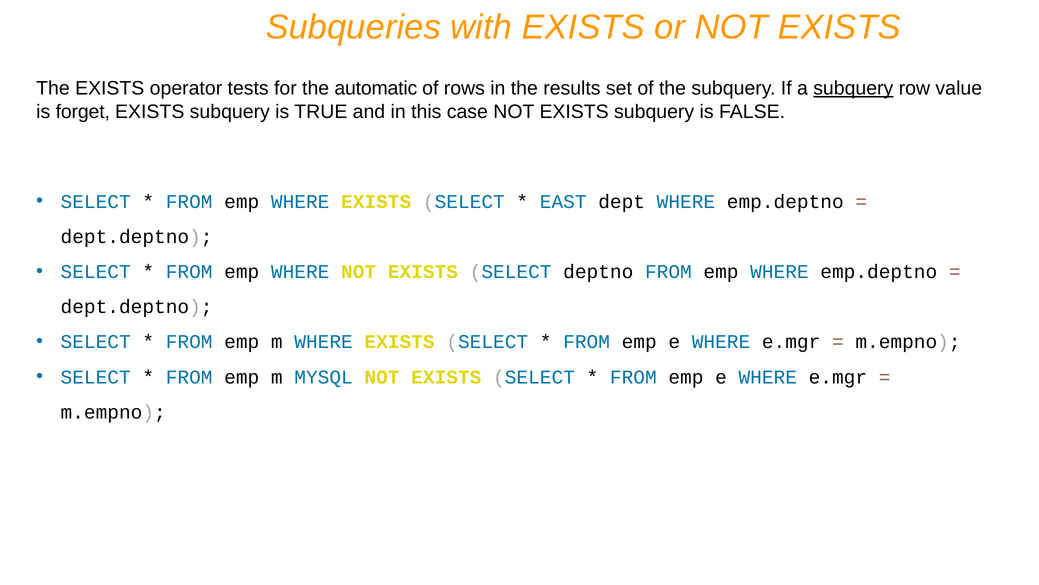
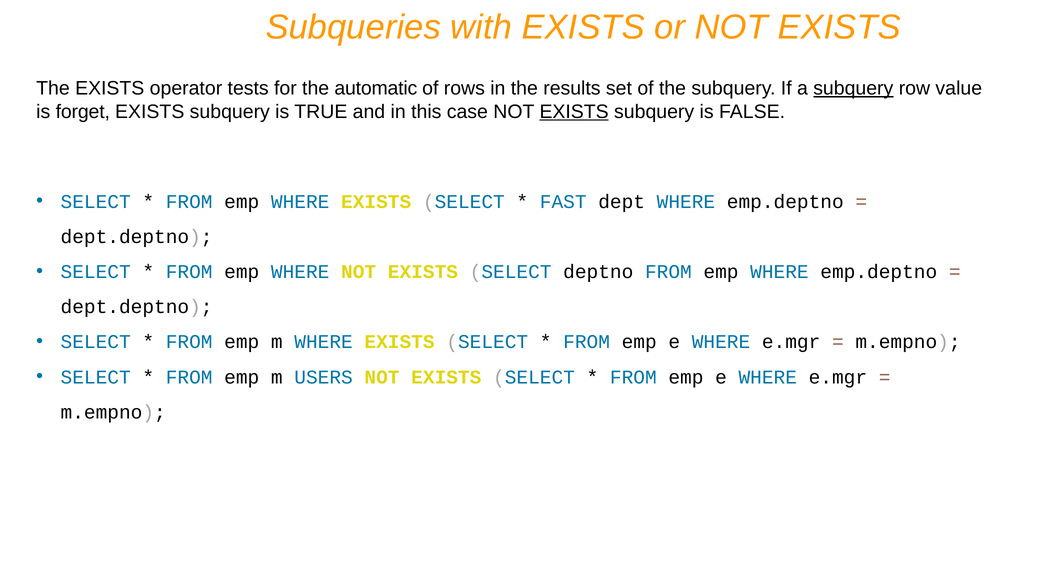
EXISTS underline: none -> present (574, 112)
EAST: EAST -> FAST (563, 201)
MYSQL: MYSQL -> USERS (324, 377)
